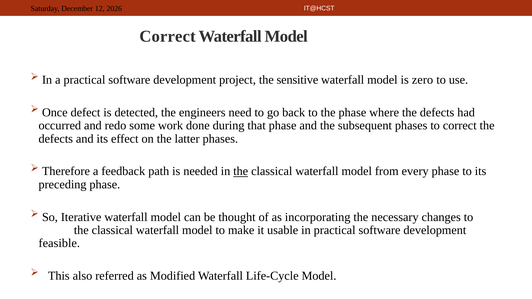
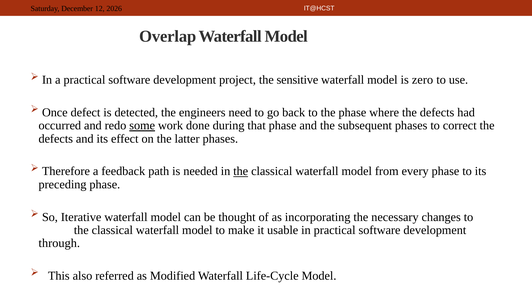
Correct: Correct -> Overlap (168, 36)
some underline: none -> present (142, 126)
feasible: feasible -> through (59, 243)
